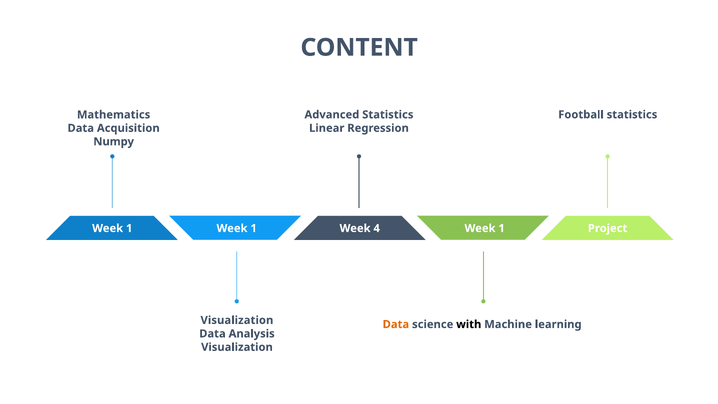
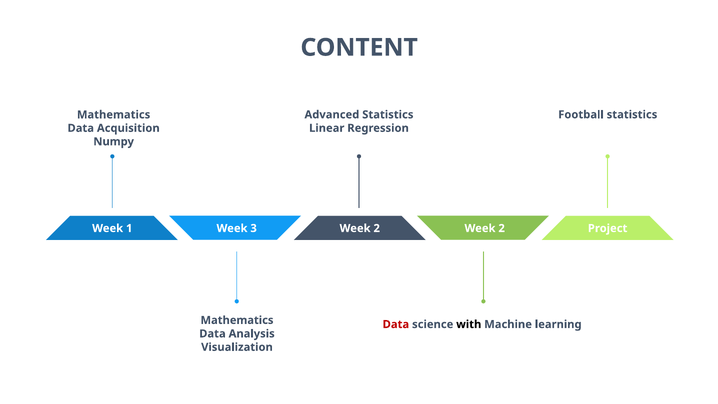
1 Week 1: 1 -> 3 (254, 228)
4: 4 -> 2 (377, 228)
1: 1 -> 2 (502, 228)
Visualization: Visualization -> Mathematics (237, 320)
Data colour: orange -> red (396, 324)
